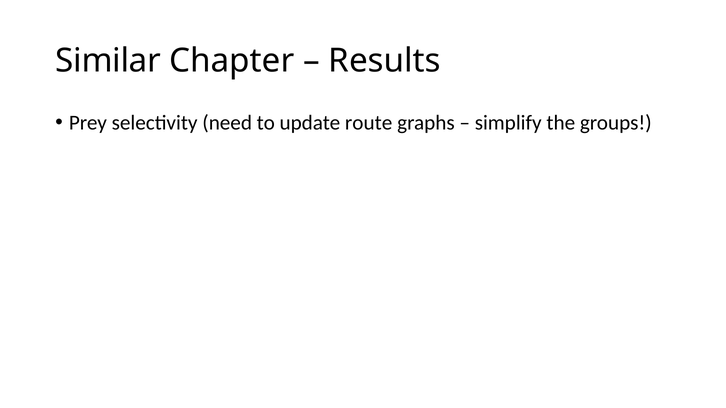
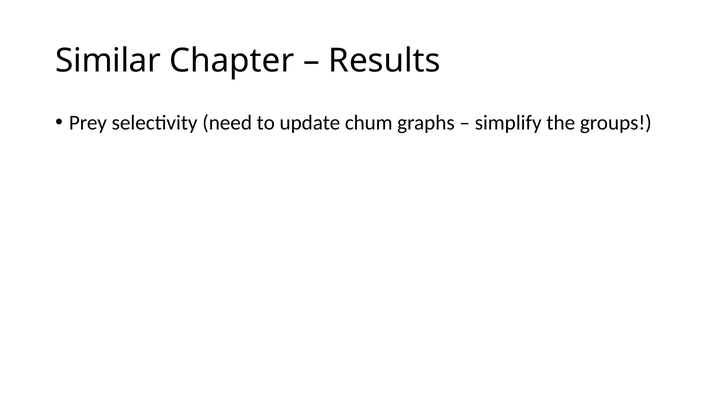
route: route -> chum (369, 123)
